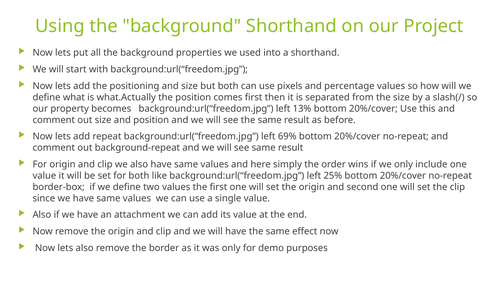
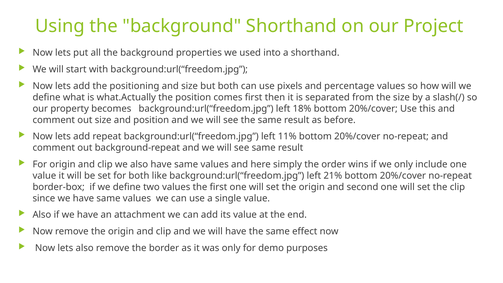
13%: 13% -> 18% (302, 109)
69%: 69% -> 11% (287, 136)
25%: 25% -> 21% (333, 176)
